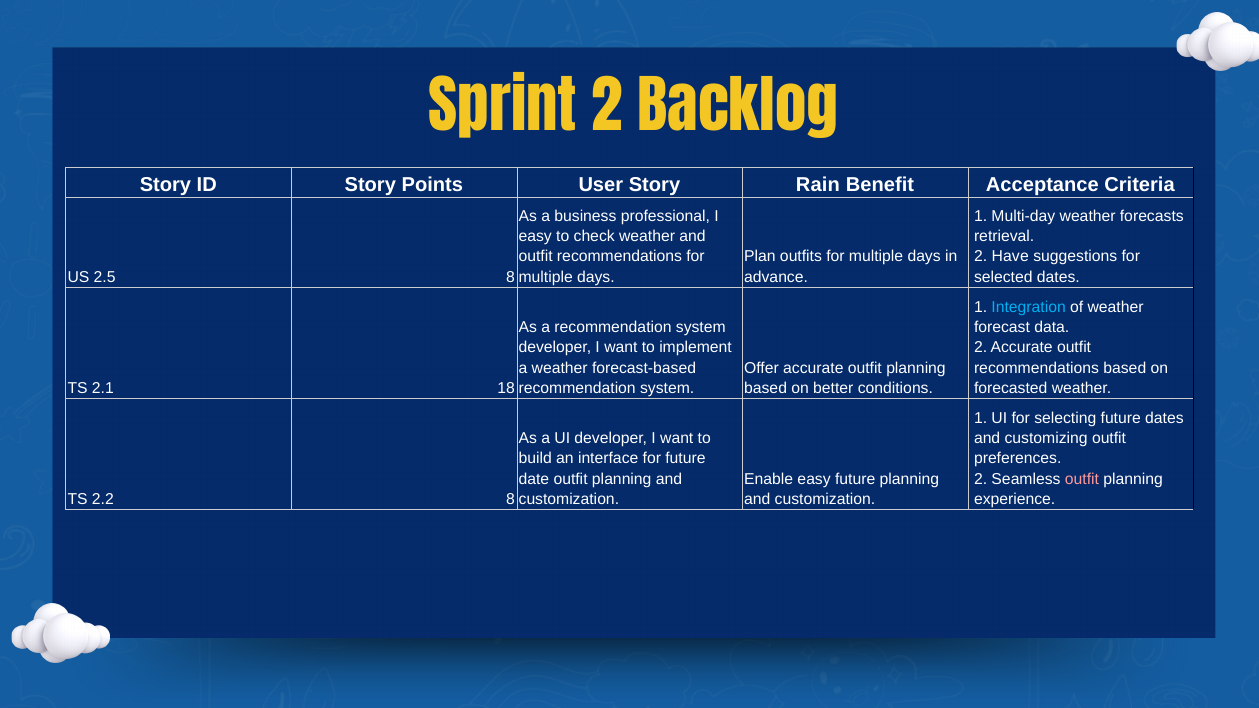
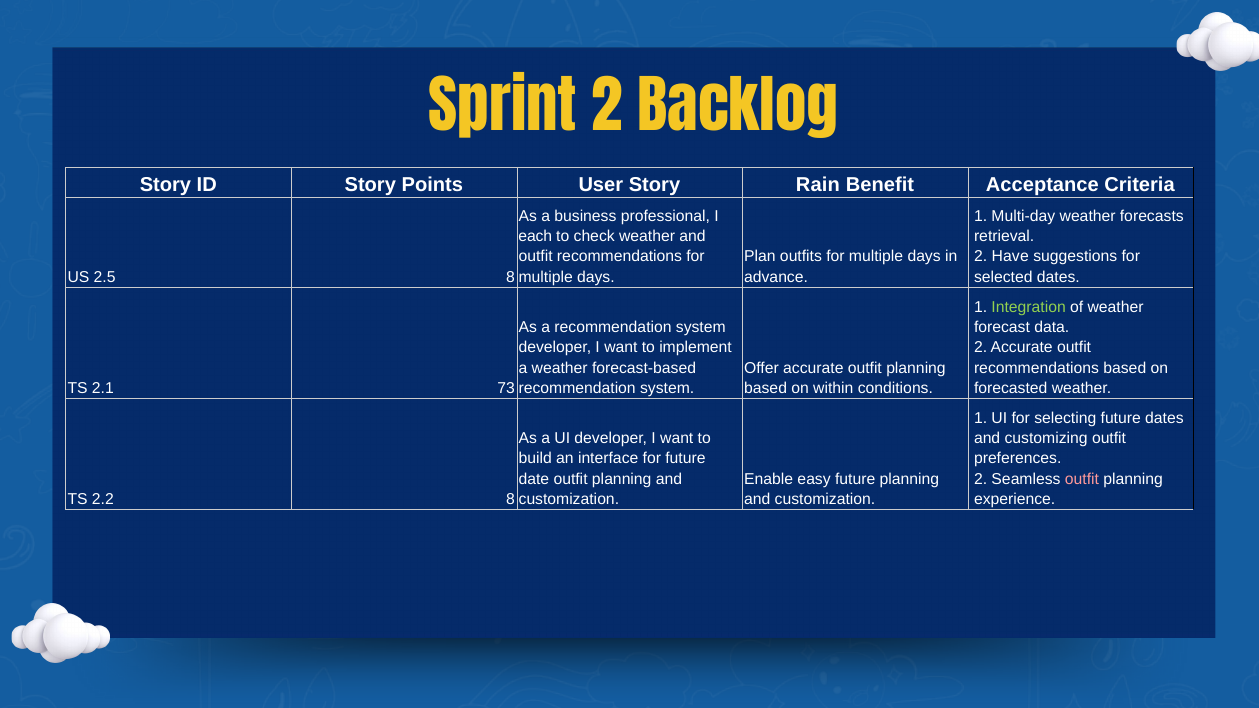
easy: easy -> each (535, 237)
Integration colour: light blue -> light green (1029, 307)
18: 18 -> 73 (506, 388)
better: better -> within (833, 388)
